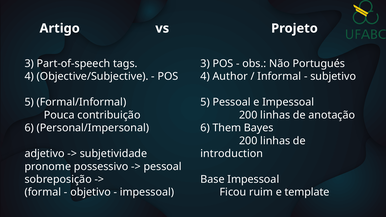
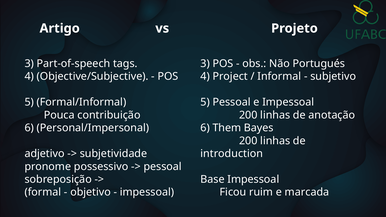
Author: Author -> Project (230, 76)
template: template -> marcada (307, 192)
